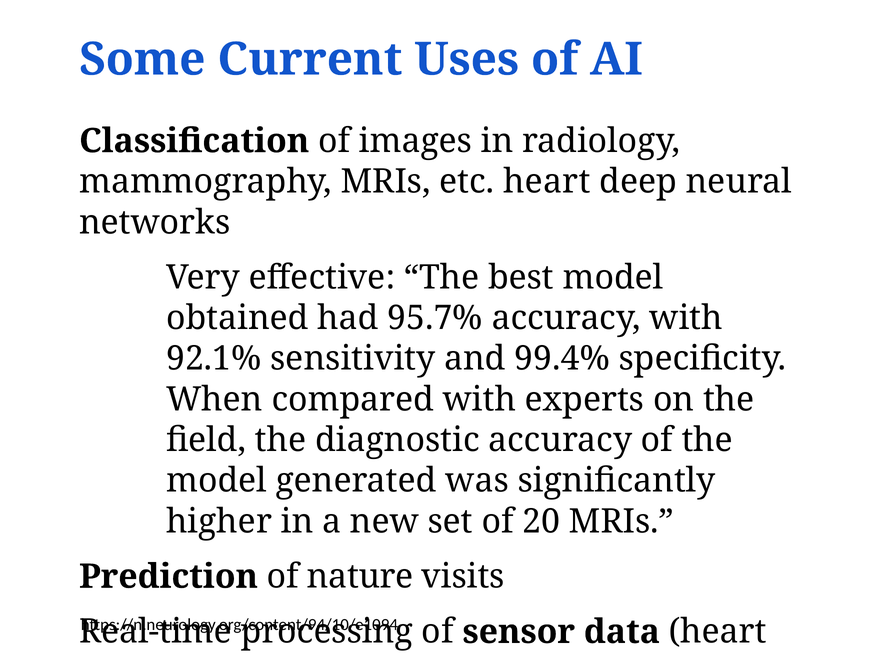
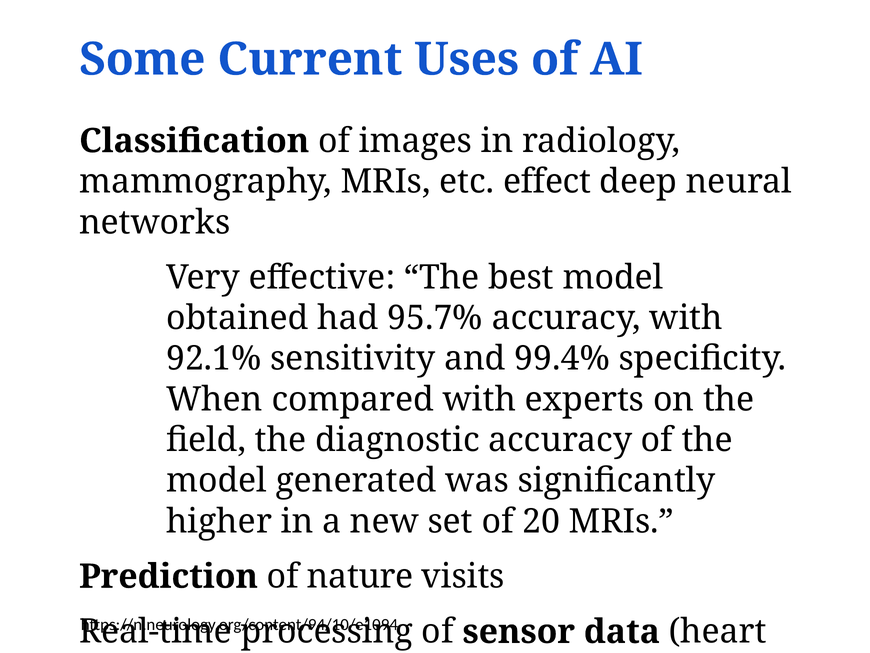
etc heart: heart -> effect (547, 182)
